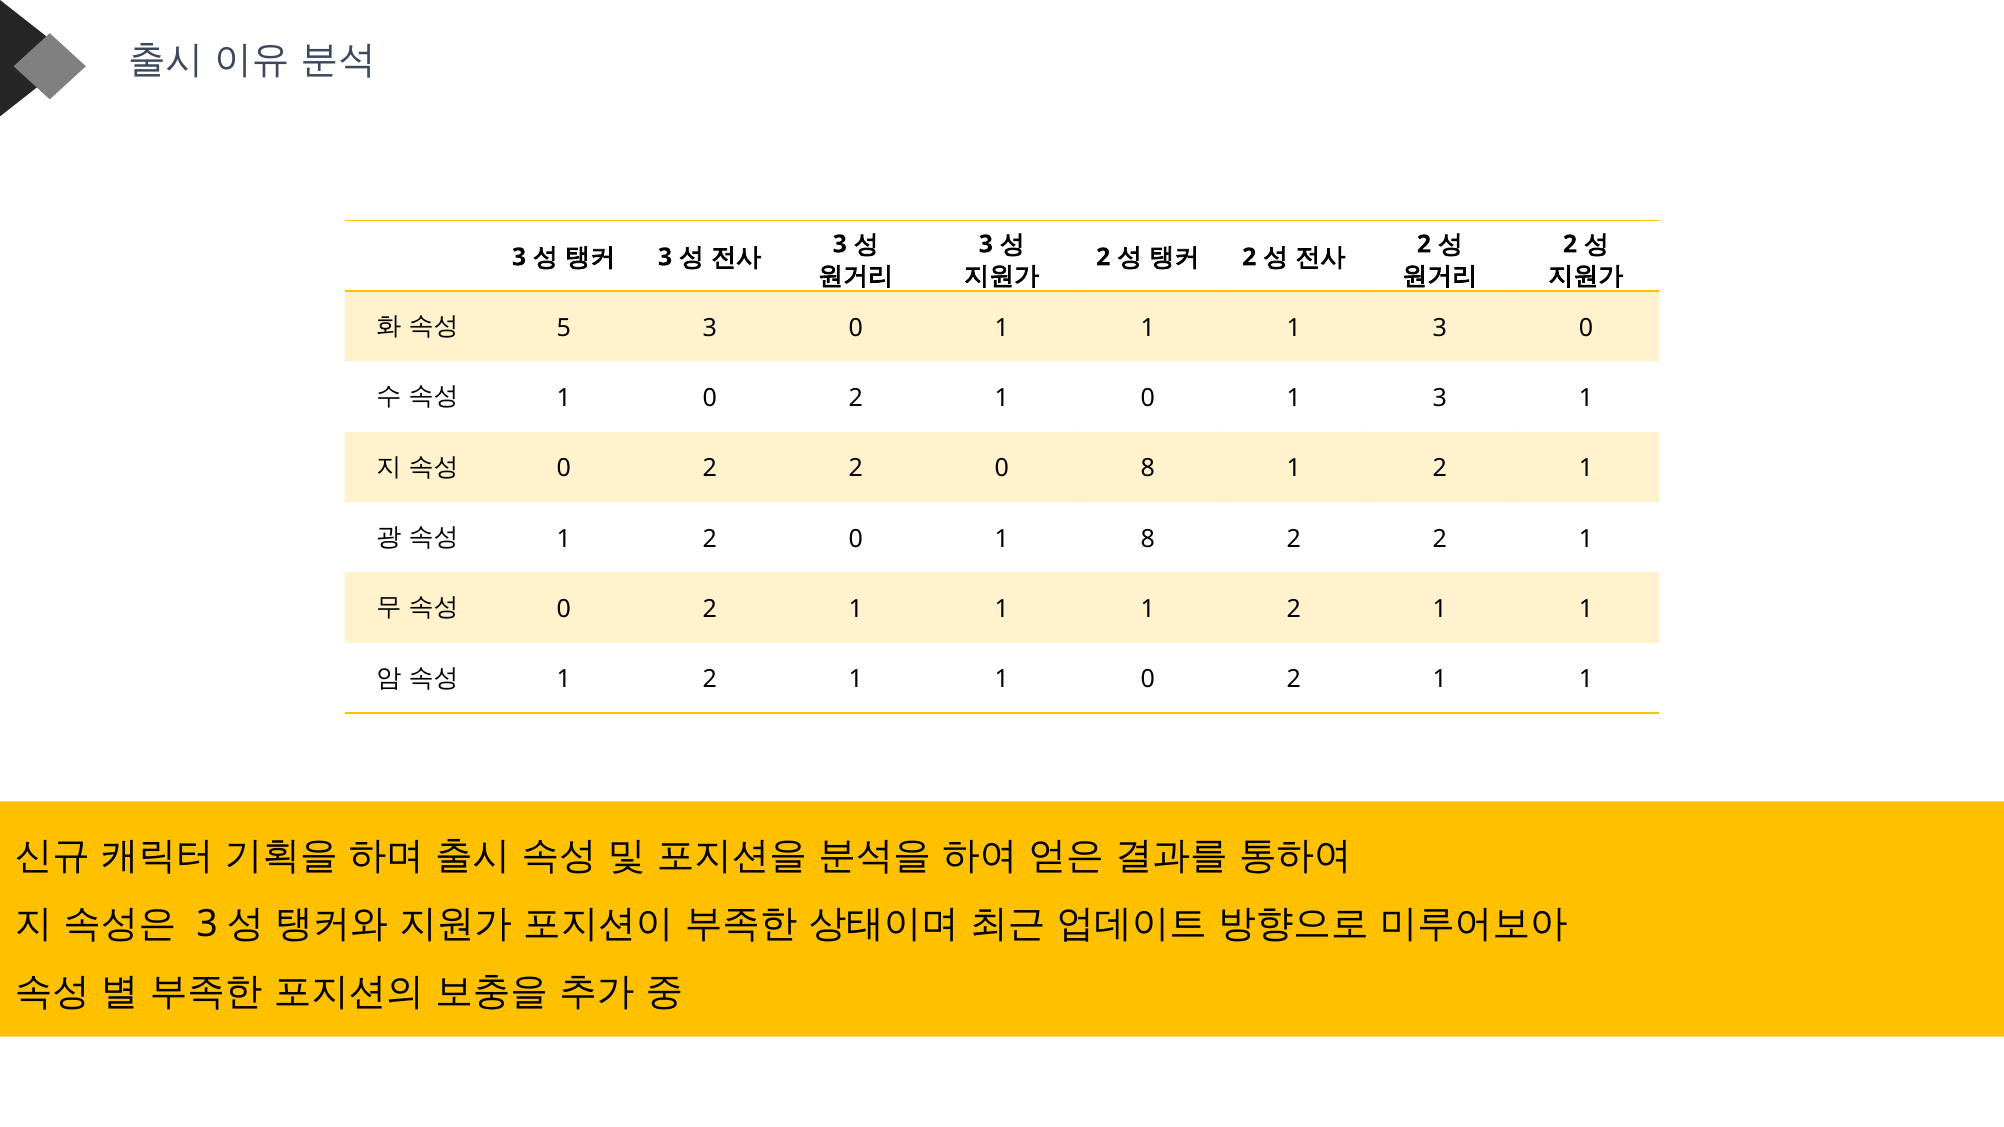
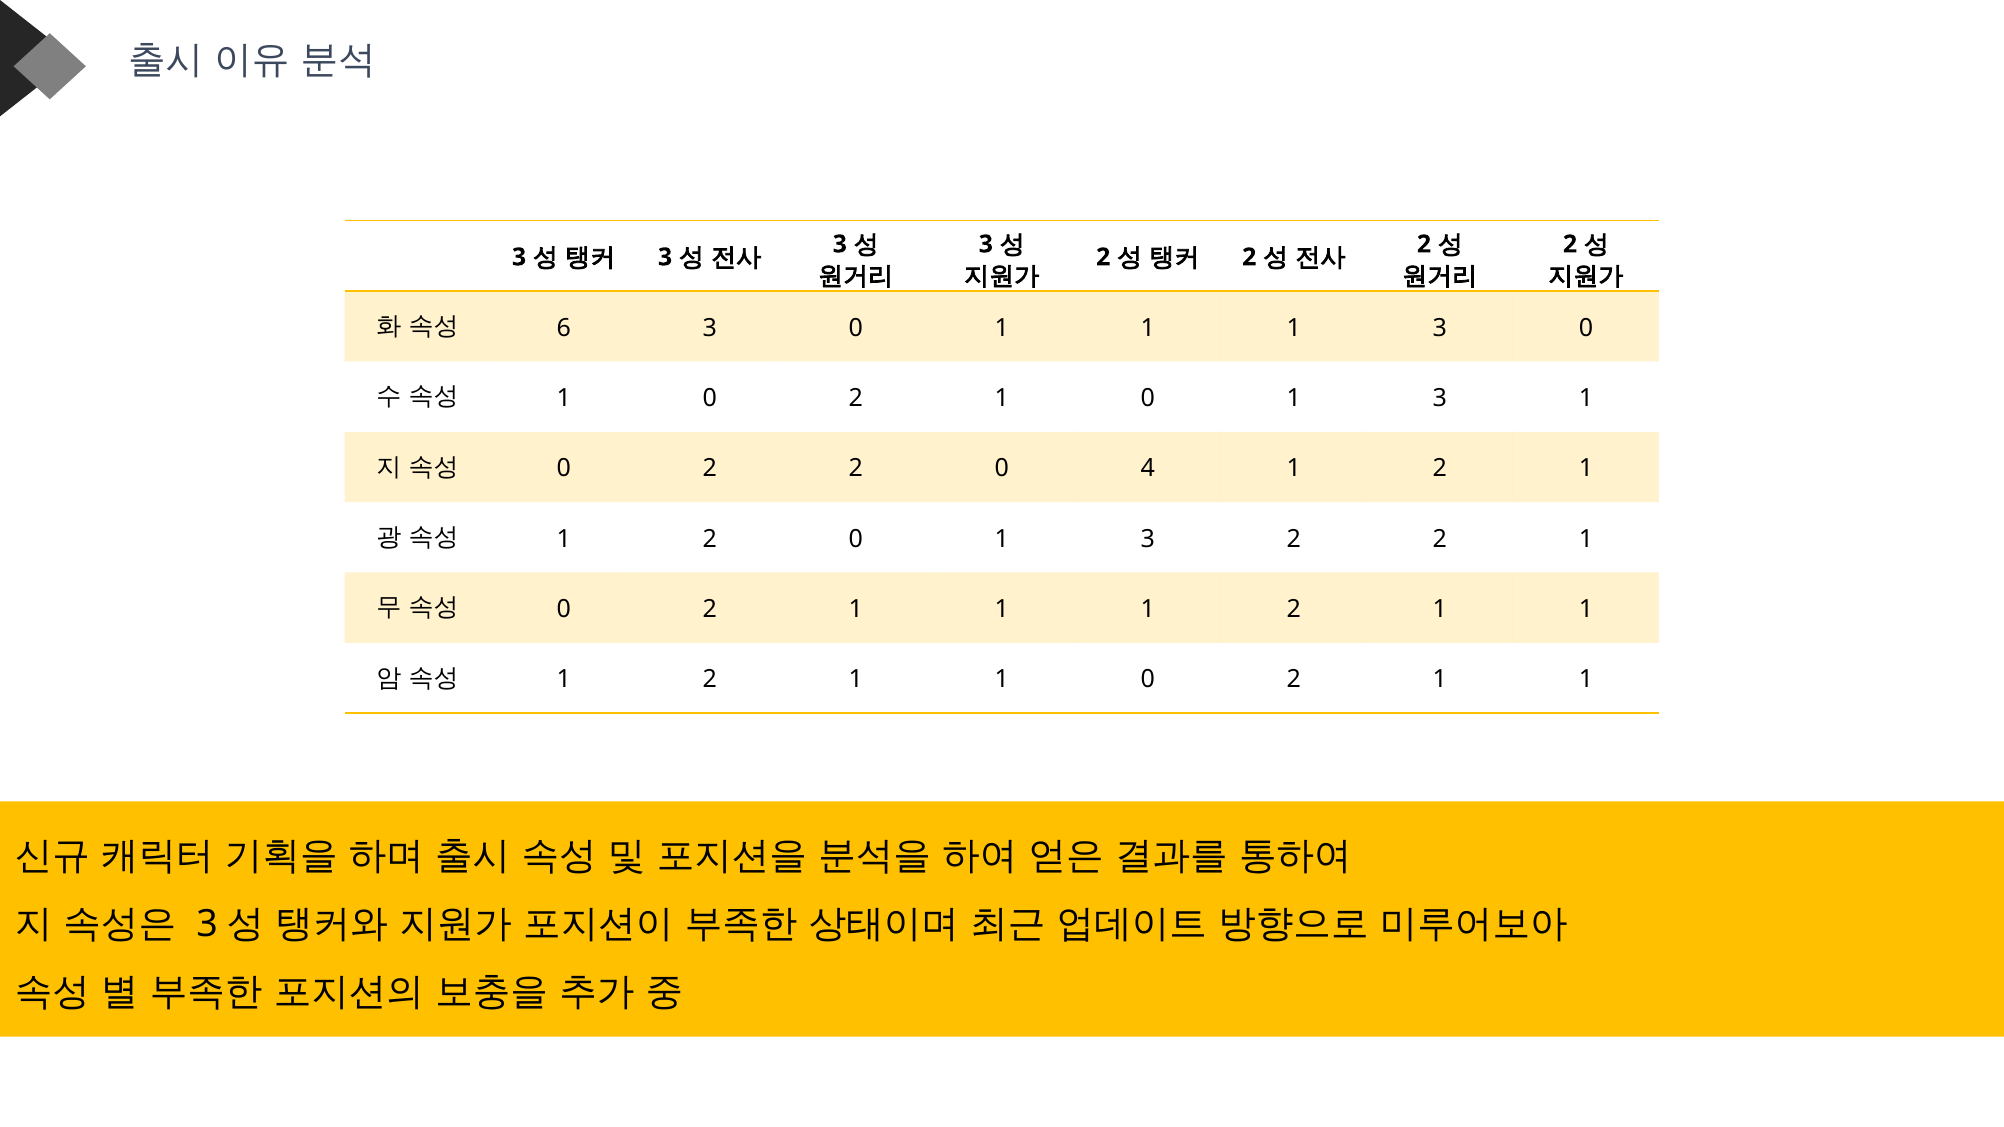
5: 5 -> 6 (564, 328)
0 8: 8 -> 4 (1148, 469)
2 0 1 8: 8 -> 3 (1148, 539)
